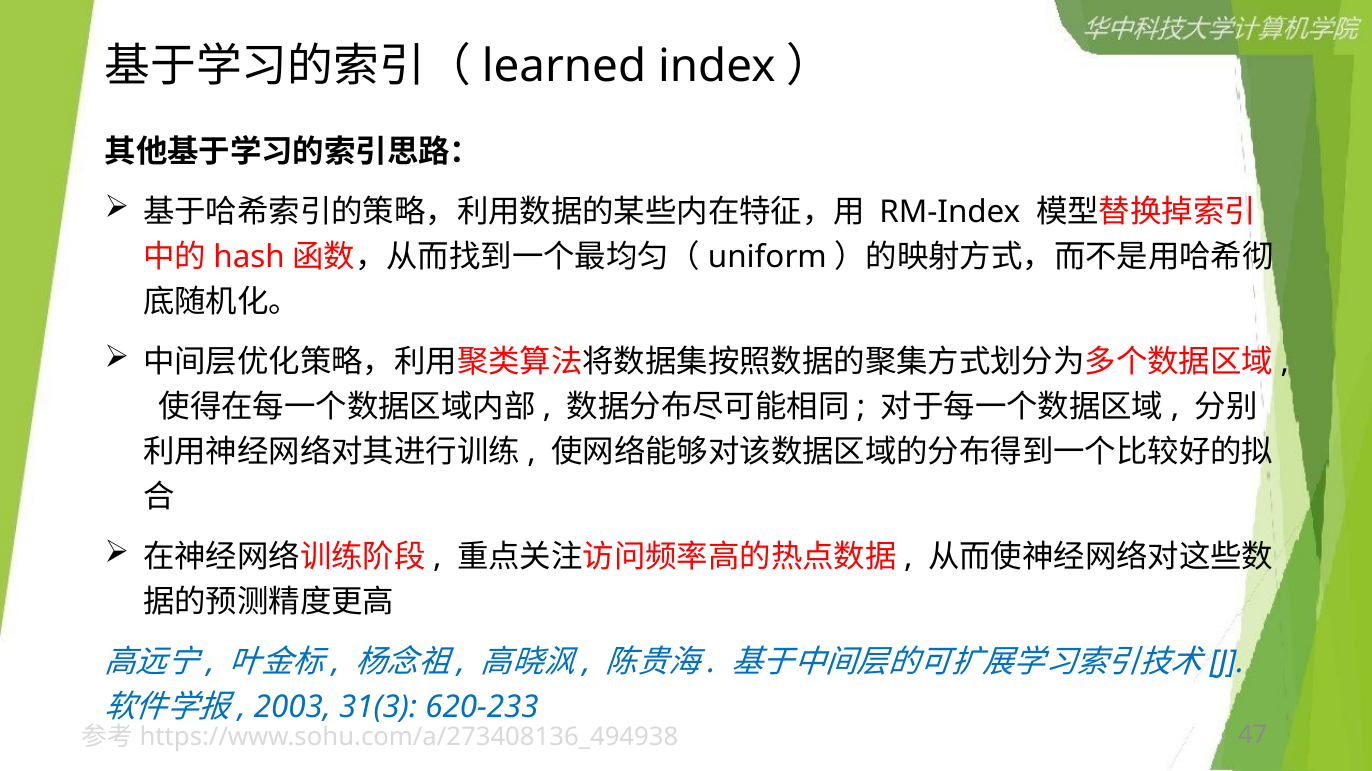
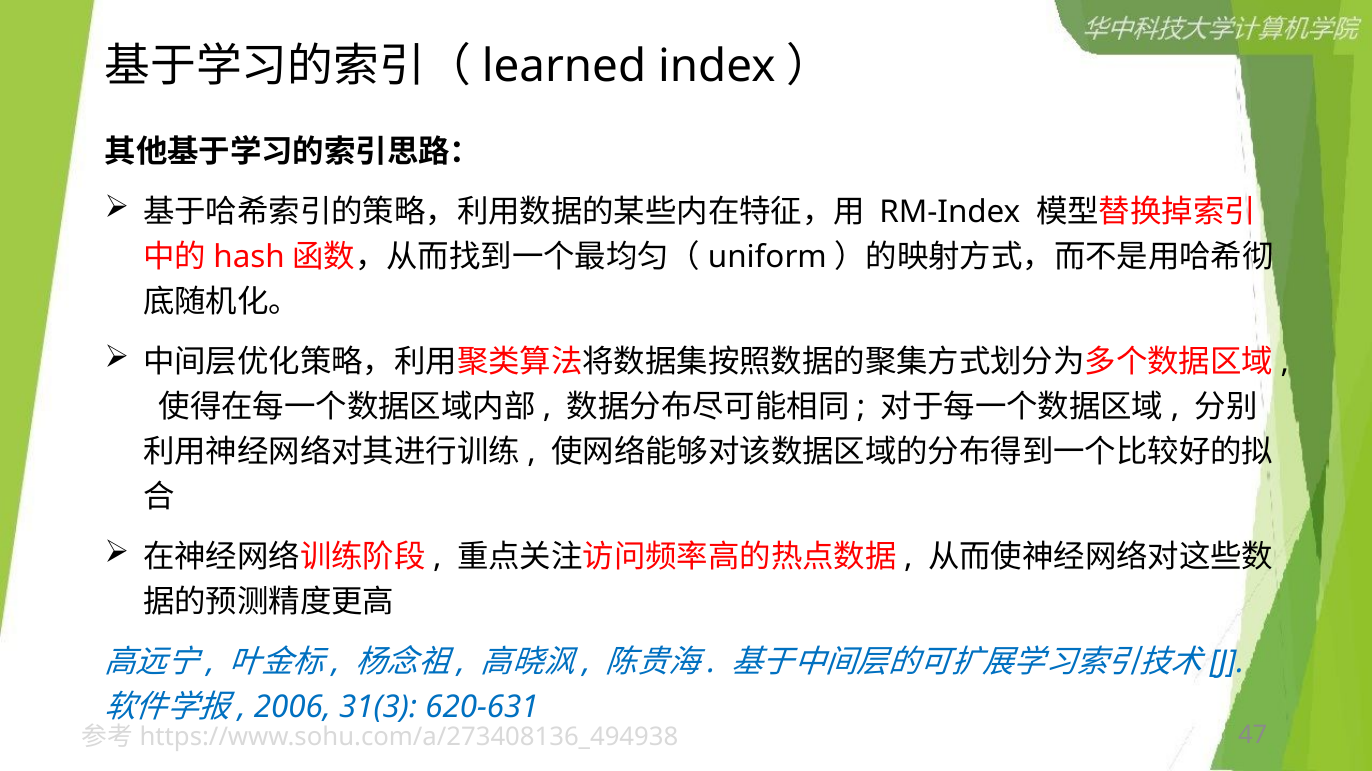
2003: 2003 -> 2006 (292, 708)
620-233: 620-233 -> 620-631 (482, 708)
